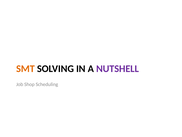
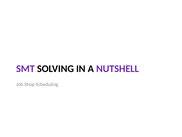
SMT colour: orange -> purple (25, 69)
